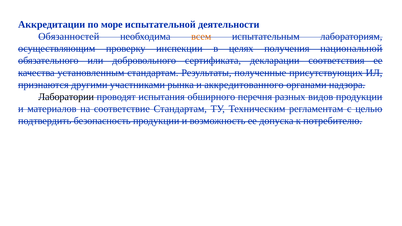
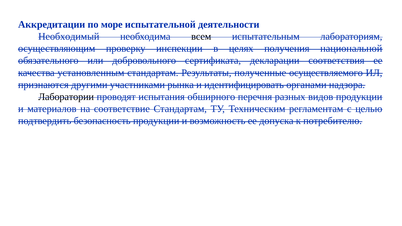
Обязанностей: Обязанностей -> Необходимый (69, 37)
всем colour: orange -> black (201, 37)
присутствующих: присутствующих -> осуществляемого (326, 73)
аккредитованного: аккредитованного -> идентифицировать (244, 85)
